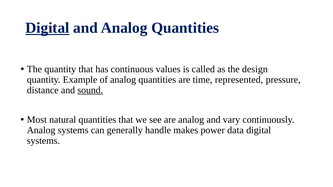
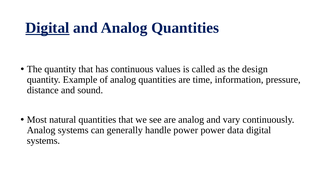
represented: represented -> information (239, 80)
sound underline: present -> none (90, 90)
handle makes: makes -> power (186, 130)
